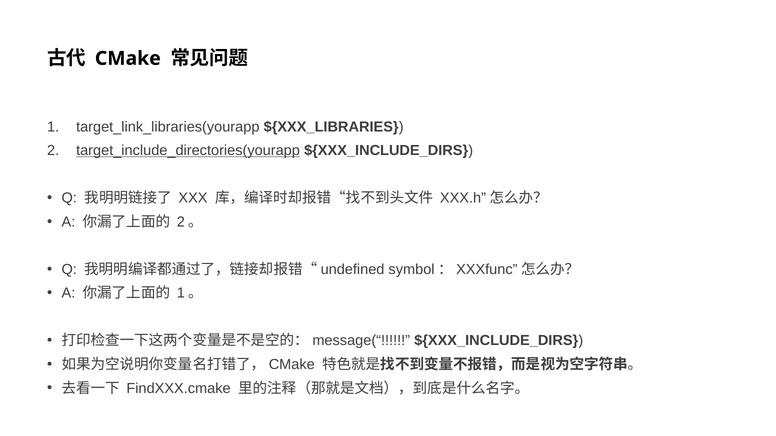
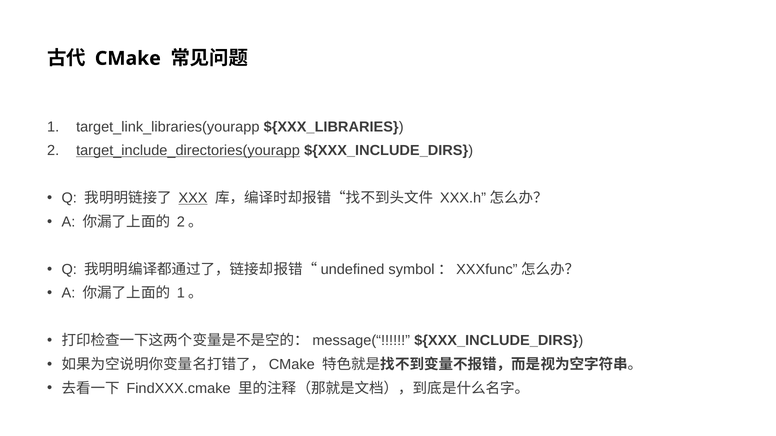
XXX underline: none -> present (193, 198)
